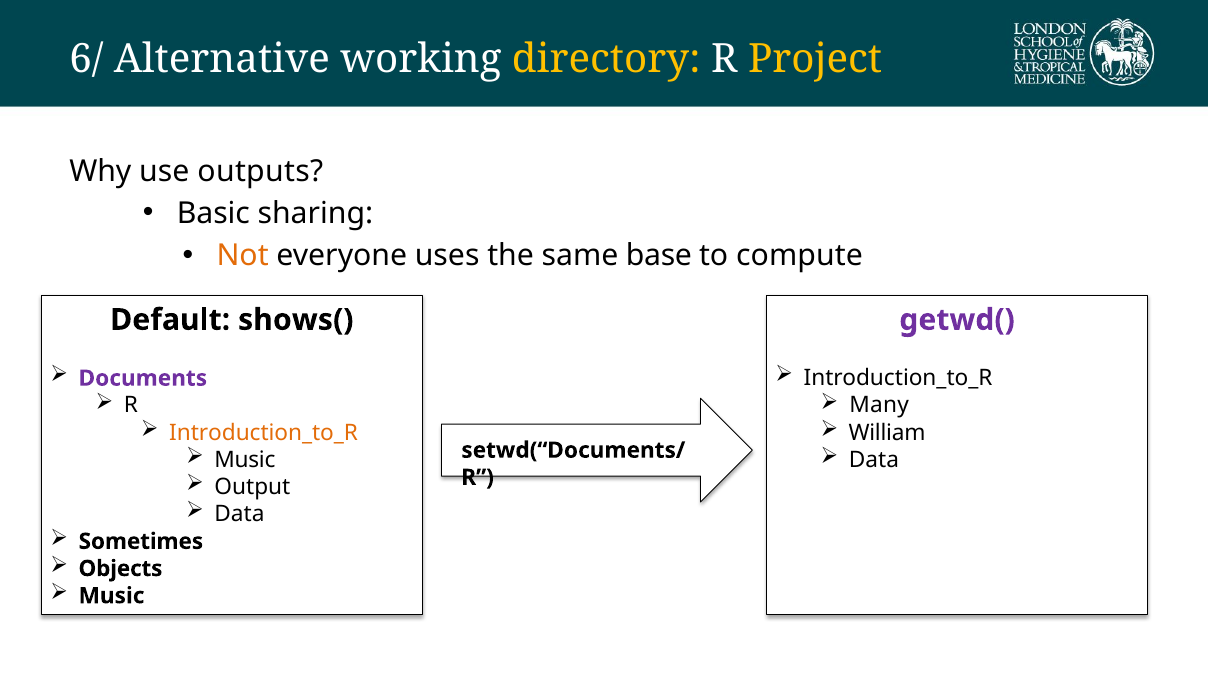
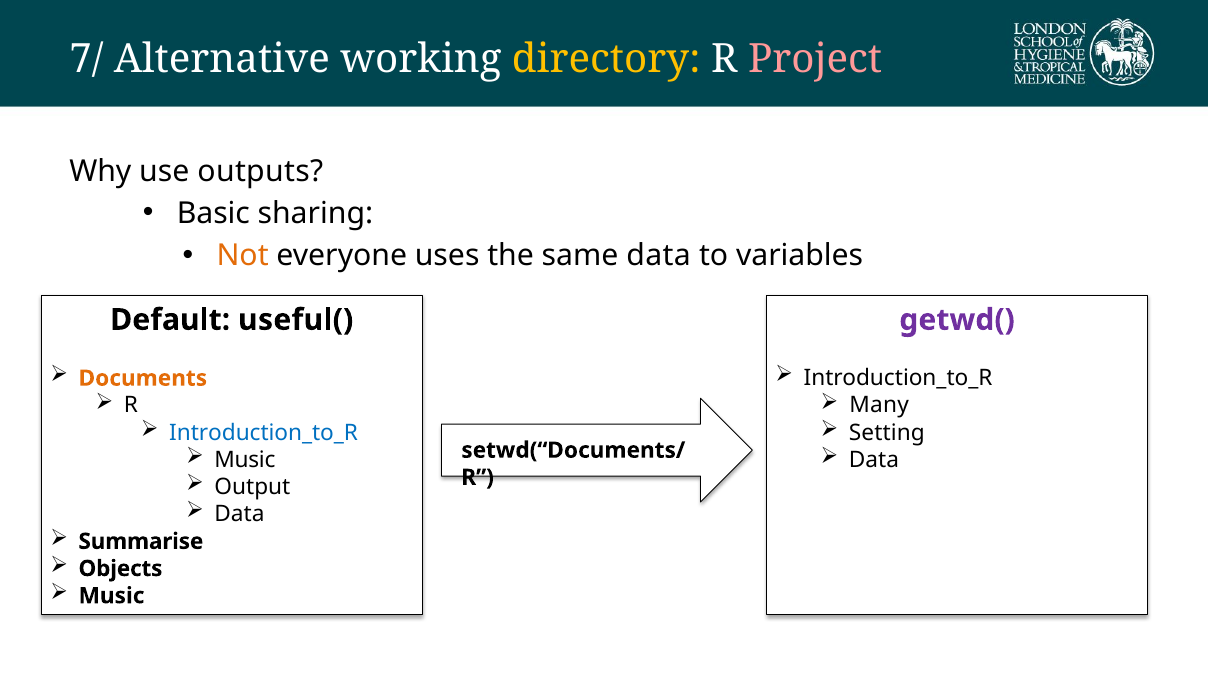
6/: 6/ -> 7/ (86, 59)
Project colour: yellow -> pink (815, 59)
same base: base -> data (659, 256)
compute: compute -> variables (800, 256)
shows(: shows( -> useful( (296, 320)
Documents colour: purple -> orange (143, 378)
Introduction_to_R colour: orange -> blue (264, 432)
William: William -> Setting (887, 432)
Sometimes: Sometimes -> Summarise (141, 541)
